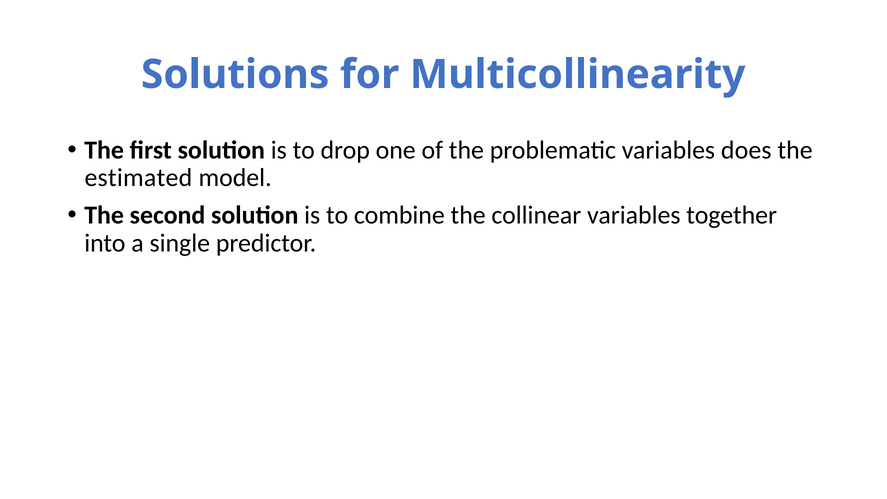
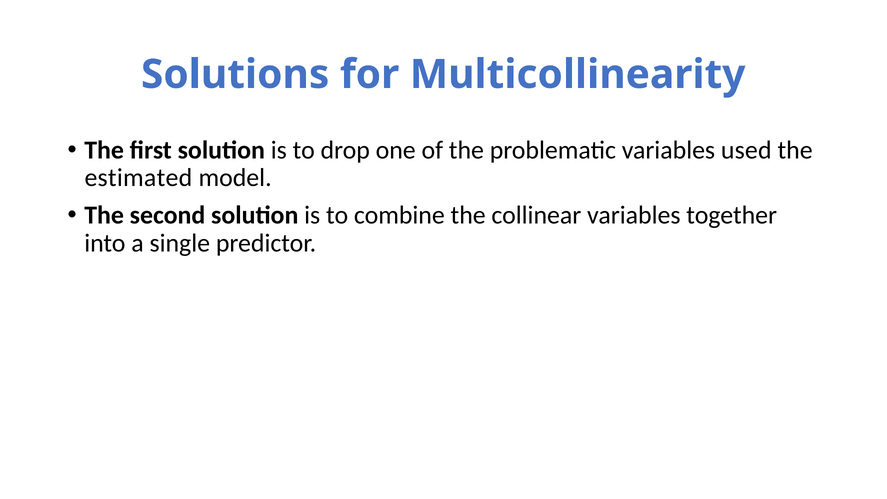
does: does -> used (746, 150)
